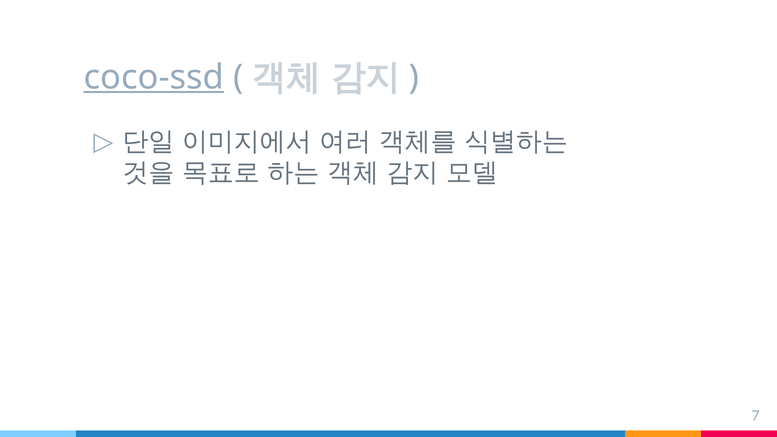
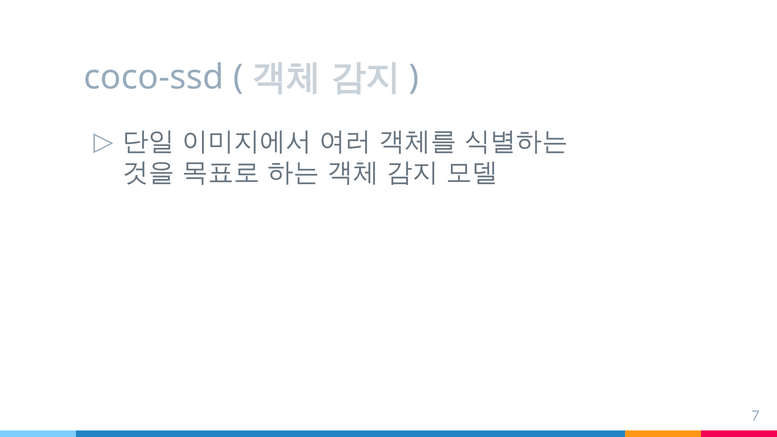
coco-ssd underline: present -> none (154, 77)
